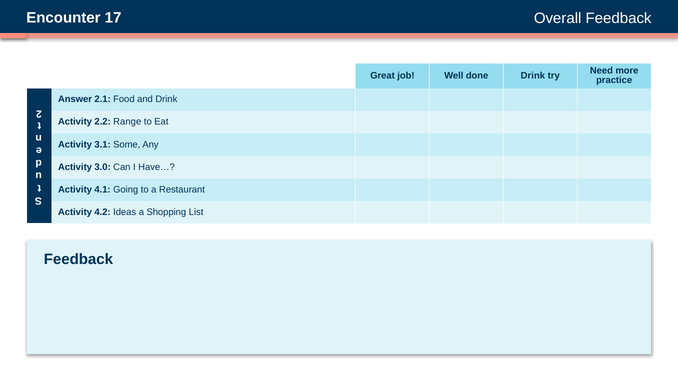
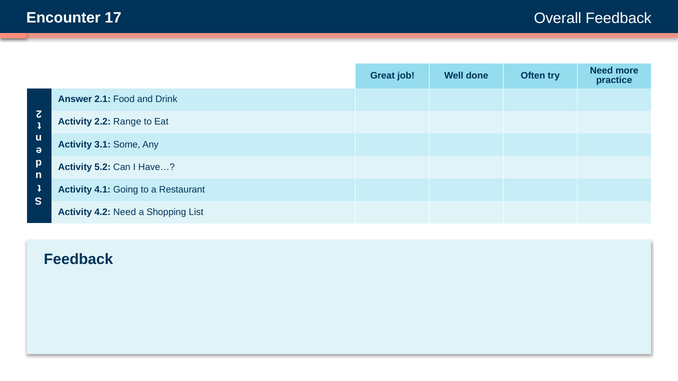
done Drink: Drink -> Often (533, 76)
3.0: 3.0 -> 5.2 (103, 167)
4.2 Ideas: Ideas -> Need (125, 213)
